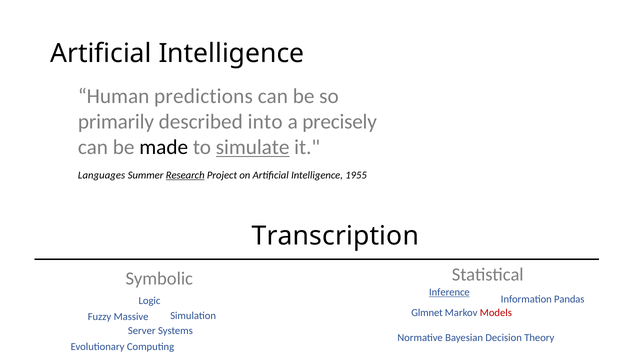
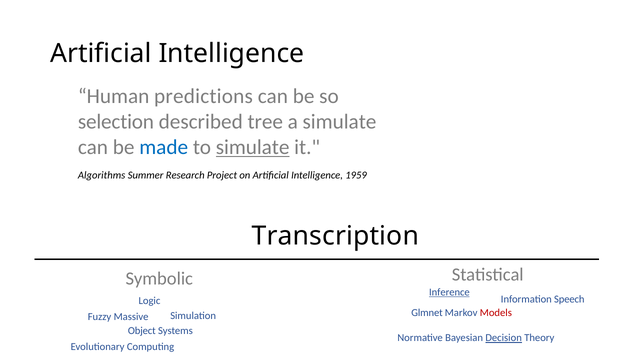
primarily: primarily -> selection (116, 122)
into: into -> tree (265, 122)
a precisely: precisely -> simulate (339, 122)
made colour: black -> blue (164, 148)
Languages: Languages -> Algorithms (102, 175)
Research underline: present -> none (185, 175)
1955: 1955 -> 1959 (356, 175)
Pandas: Pandas -> Speech (569, 300)
Server: Server -> Object (142, 331)
Decision underline: none -> present (504, 338)
